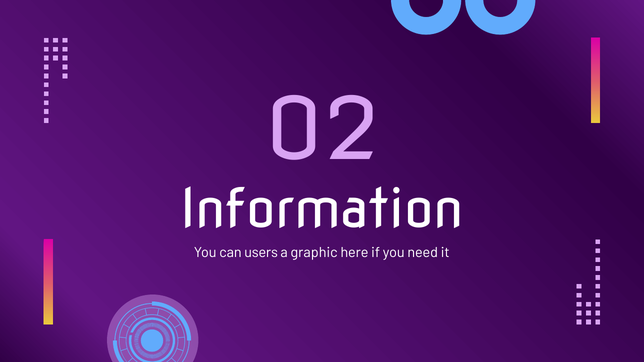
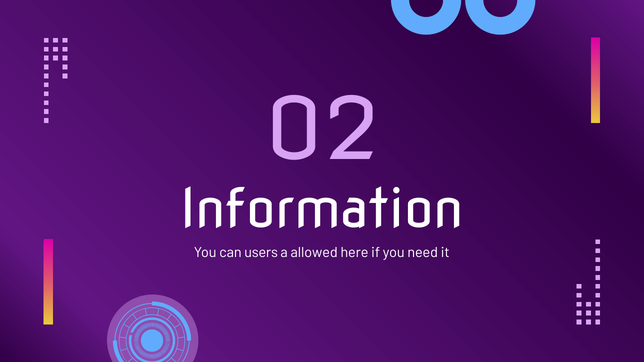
graphic: graphic -> allowed (314, 253)
